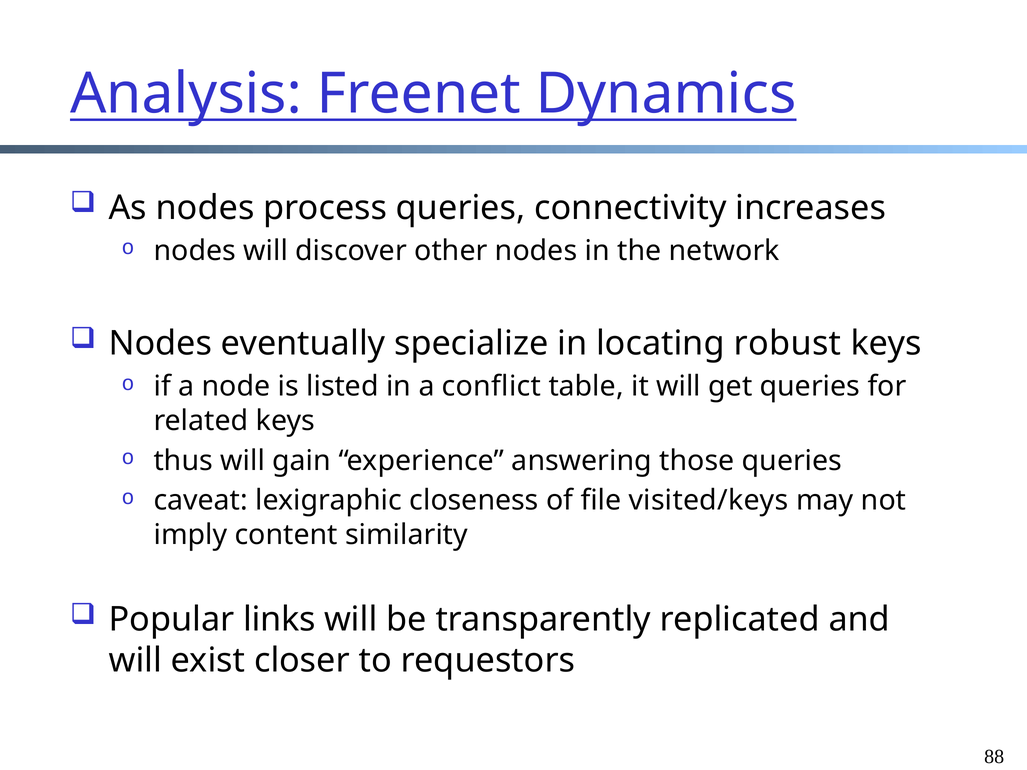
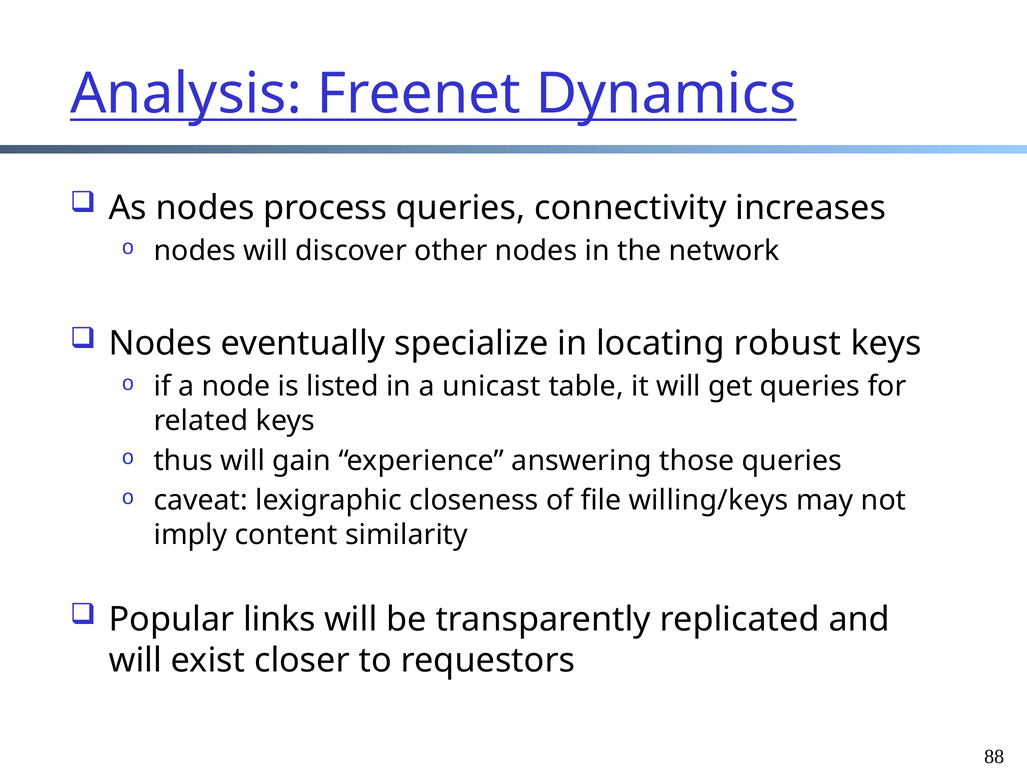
conflict: conflict -> unicast (491, 387)
visited/keys: visited/keys -> willing/keys (709, 501)
